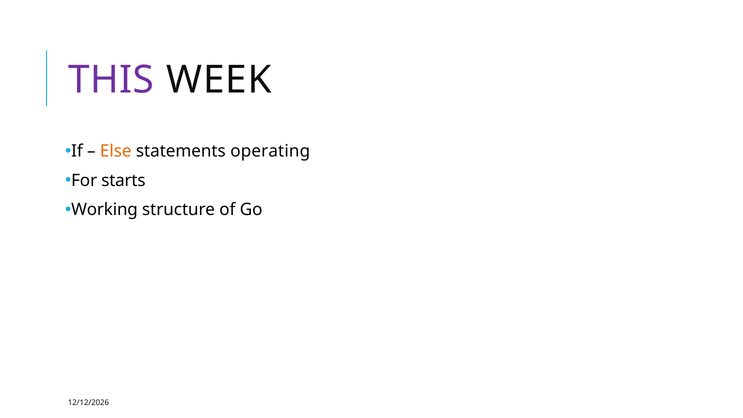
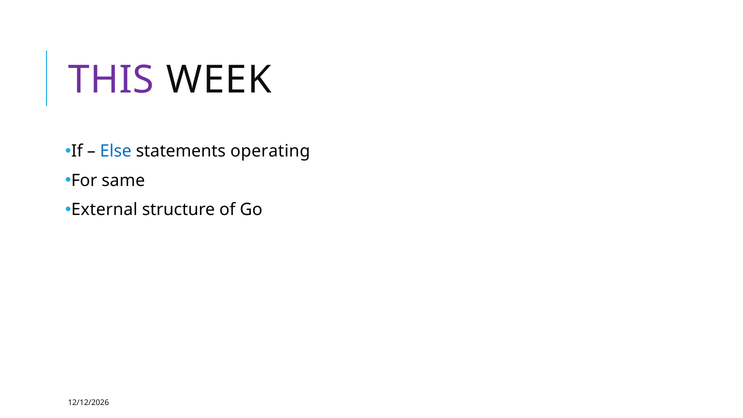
Else colour: orange -> blue (116, 151)
starts: starts -> same (123, 180)
Working: Working -> External (104, 210)
